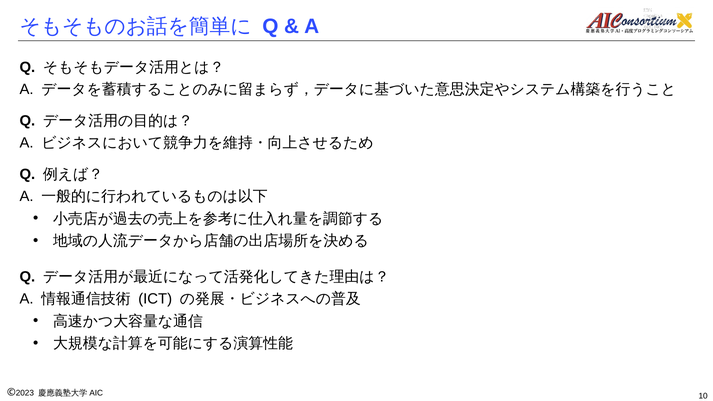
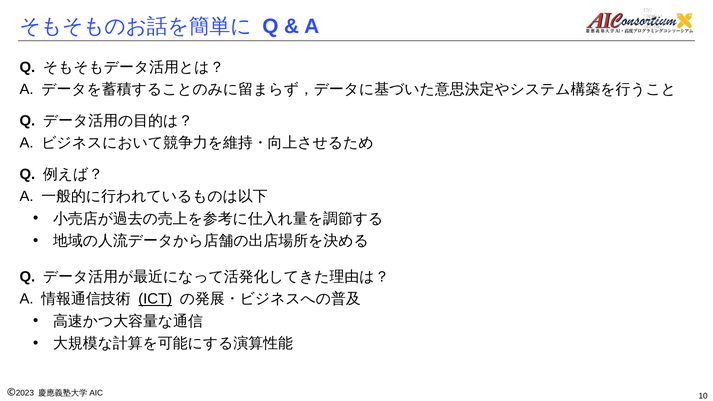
ICT underline: none -> present (155, 299)
